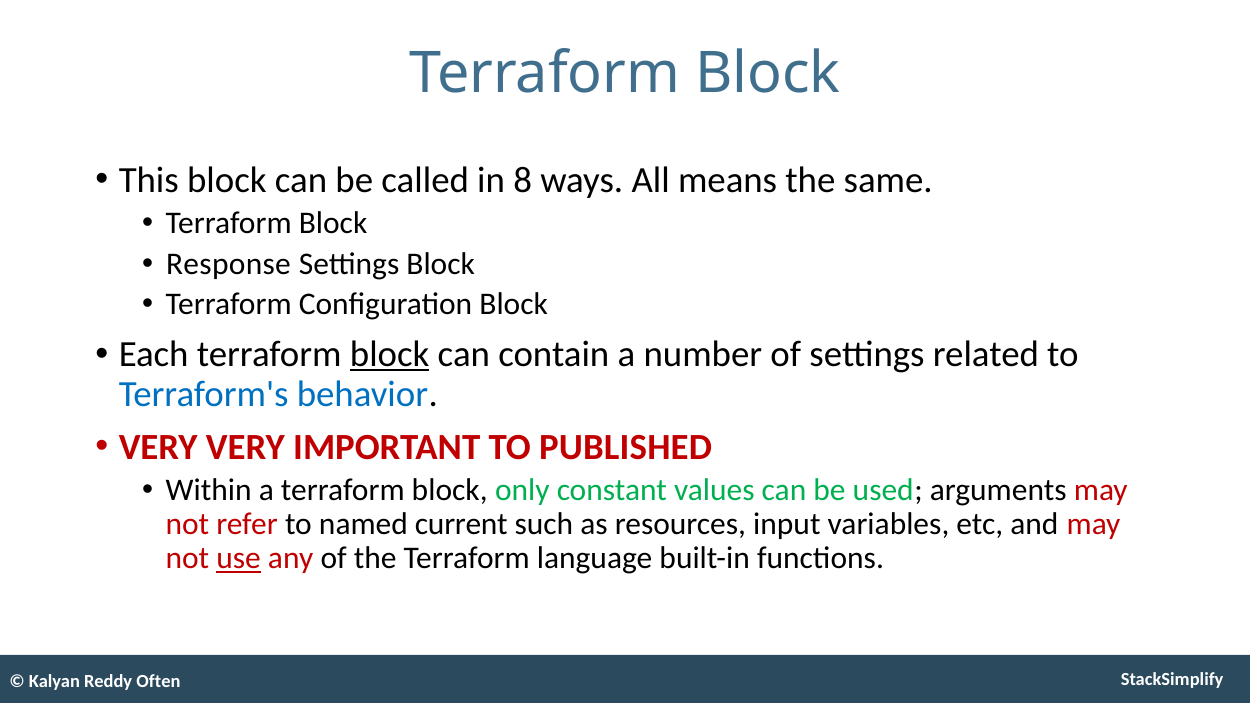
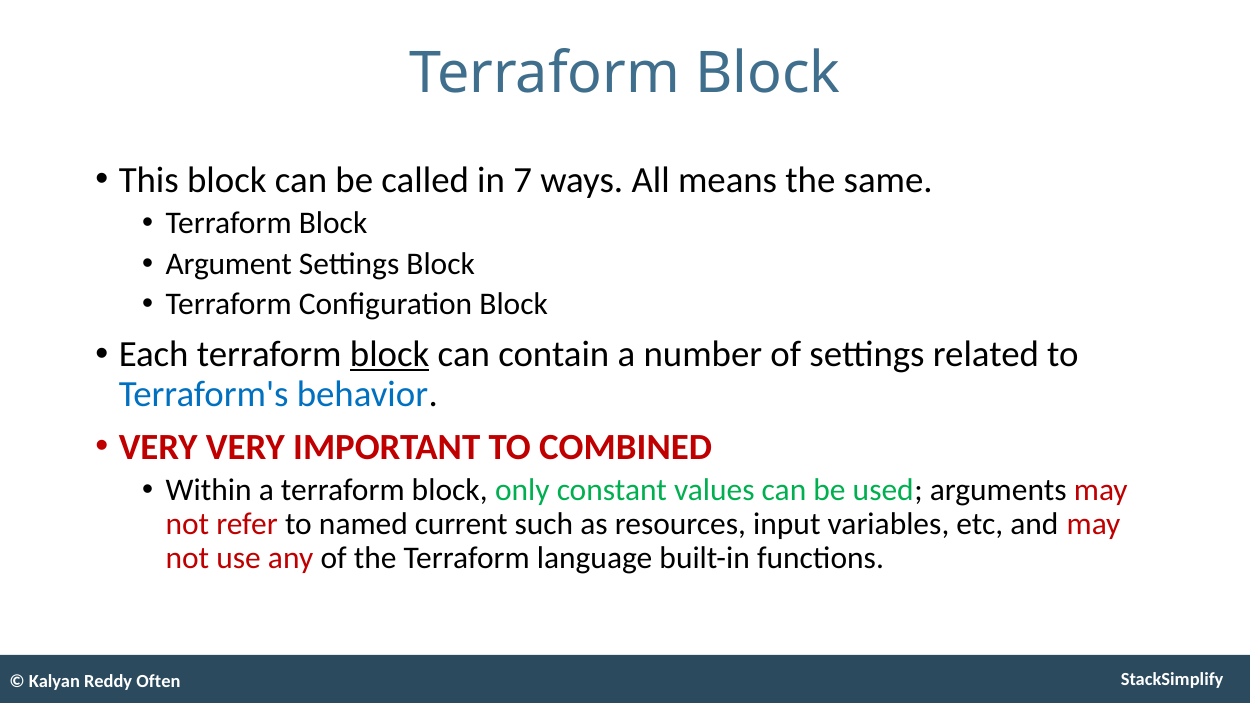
8: 8 -> 7 (523, 180)
Response: Response -> Argument (229, 264)
PUBLISHED: PUBLISHED -> COMBINED (626, 447)
use underline: present -> none (239, 559)
